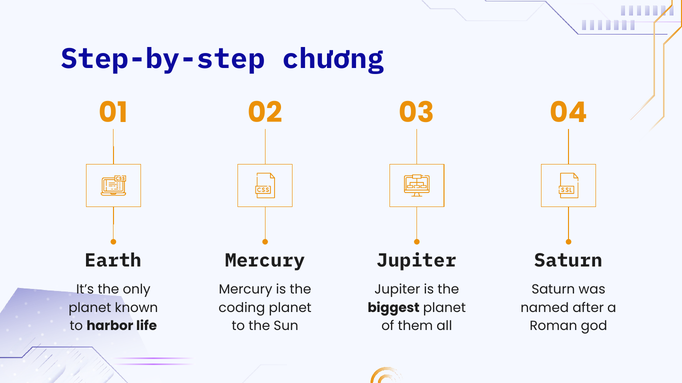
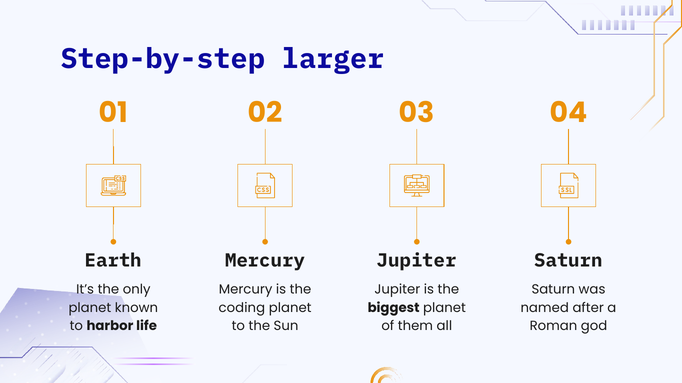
chương: chương -> larger (333, 59)
